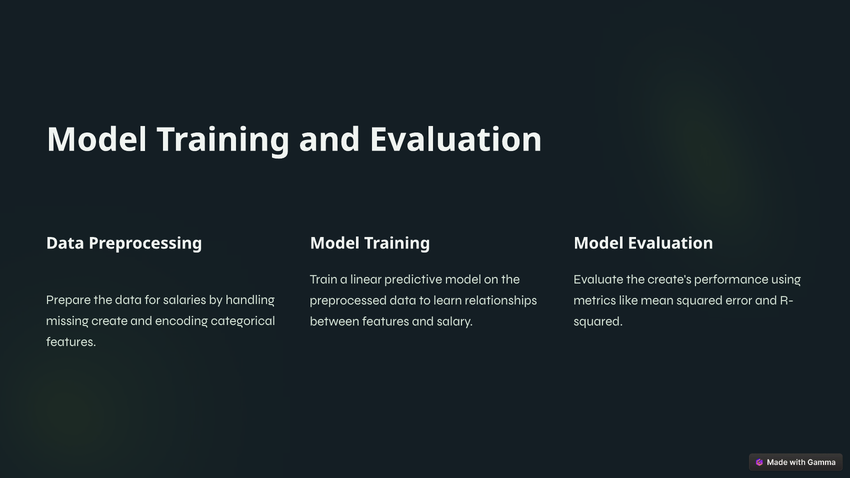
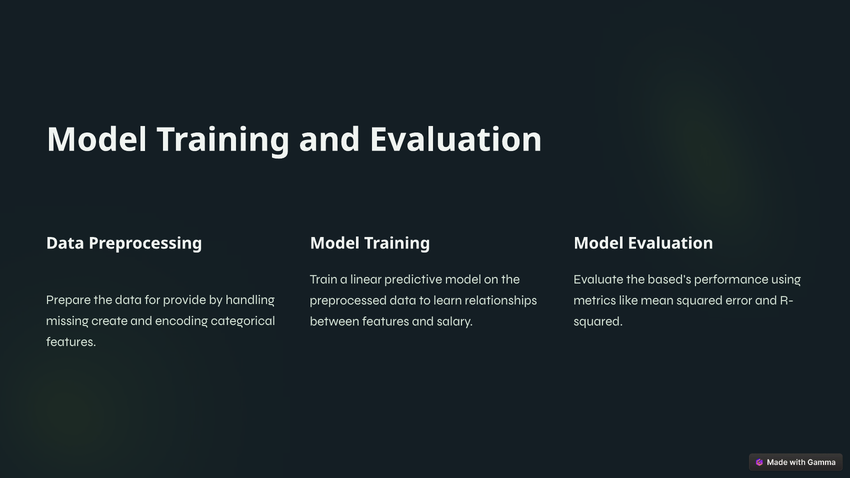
create's: create's -> based's (670, 280)
salaries: salaries -> provide (185, 300)
